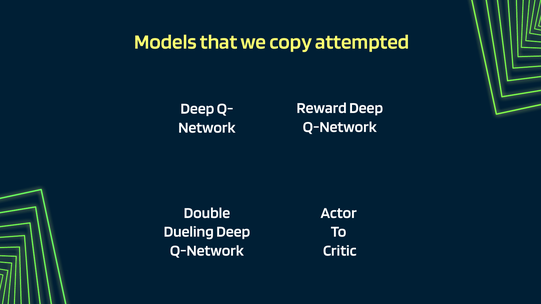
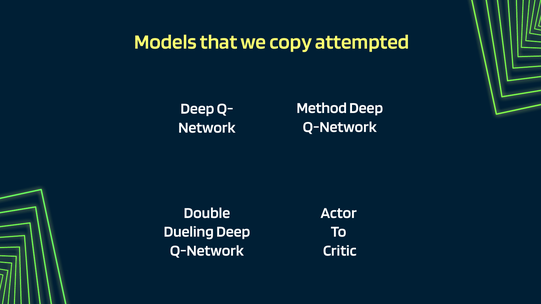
Reward: Reward -> Method (322, 108)
